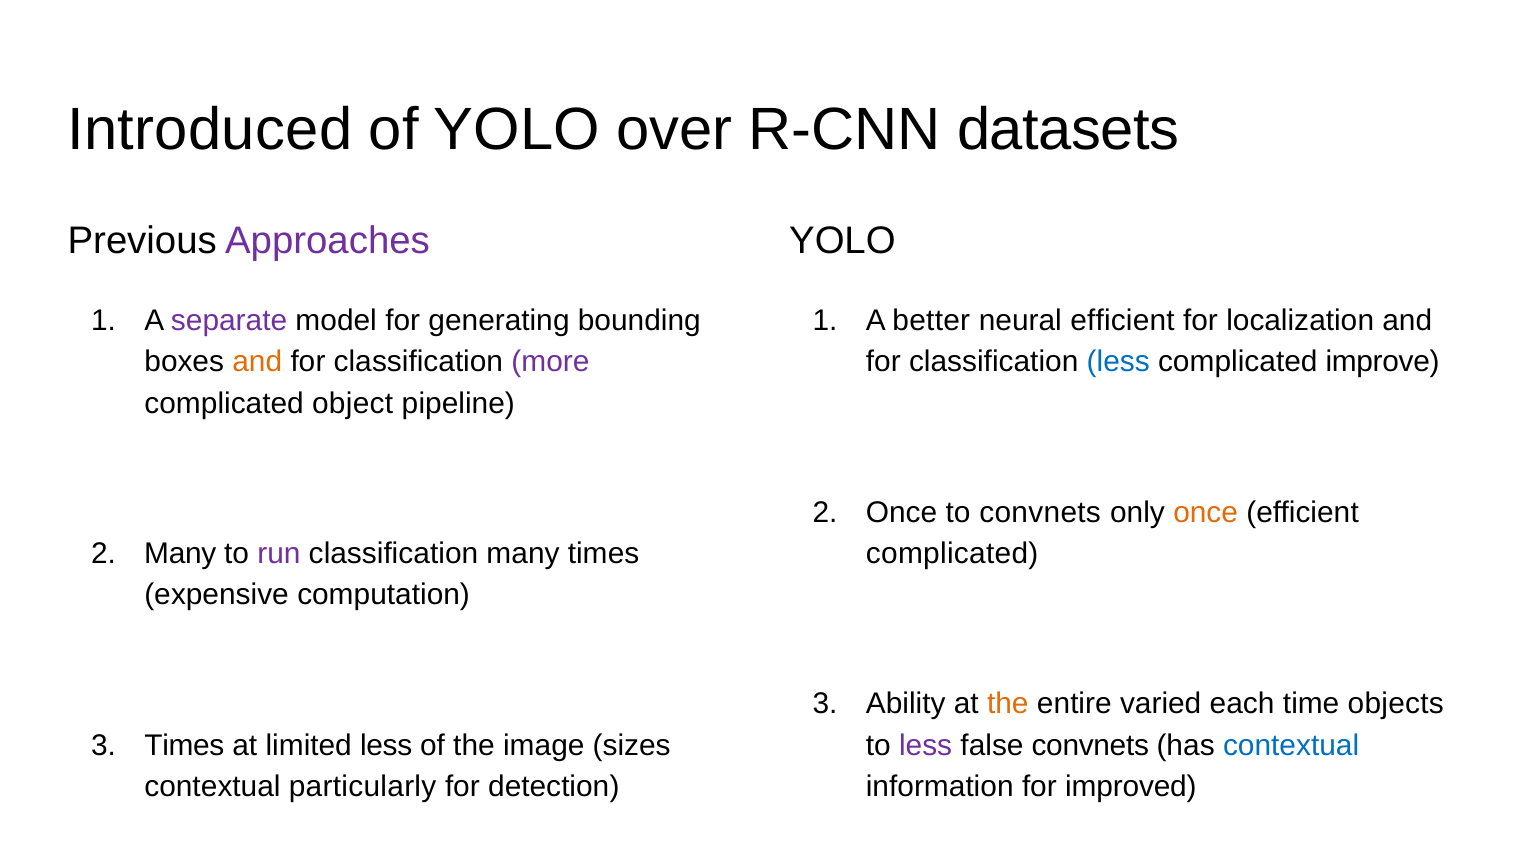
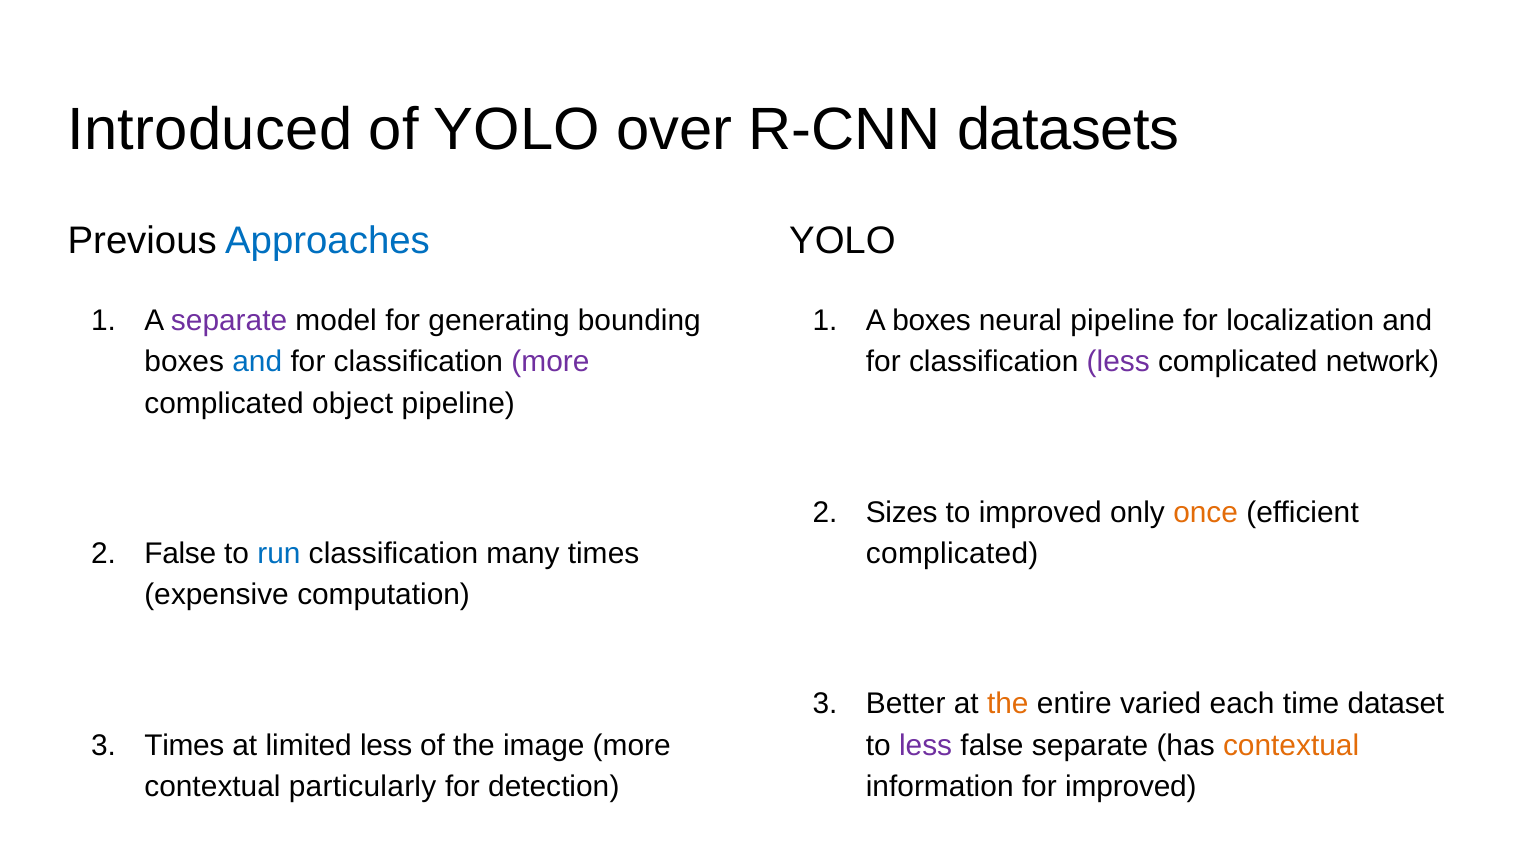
Approaches colour: purple -> blue (328, 241)
A better: better -> boxes (932, 321)
neural efficient: efficient -> pipeline (1122, 321)
and colour: orange -> blue (257, 362)
less colour: blue -> purple (1118, 362)
improve: improve -> network (1382, 362)
Once: Once -> Sizes (902, 513)
to convnets: convnets -> improved (1040, 513)
Many: Many -> False (180, 554)
run colour: purple -> blue (279, 554)
Ability: Ability -> Better (906, 704)
objects: objects -> dataset (1396, 704)
image sizes: sizes -> more (632, 746)
false convnets: convnets -> separate (1090, 746)
contextual colour: blue -> orange (1291, 746)
